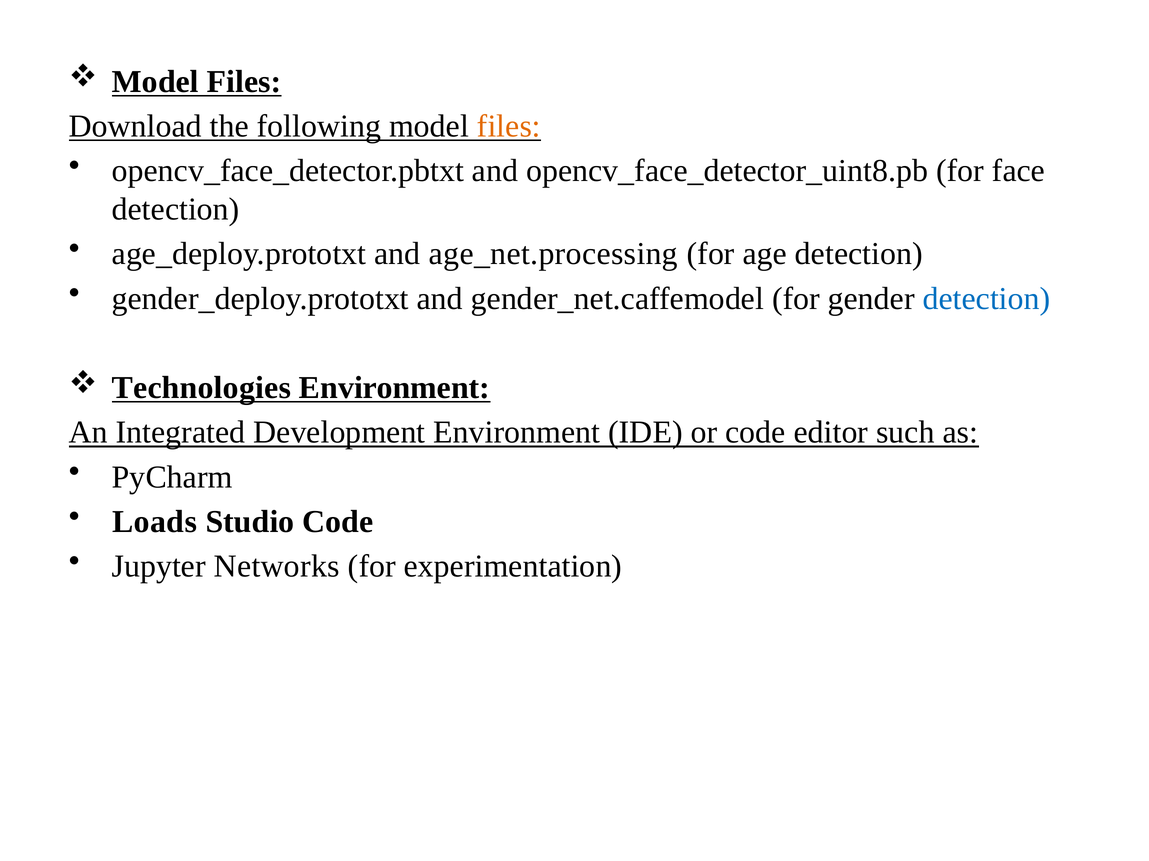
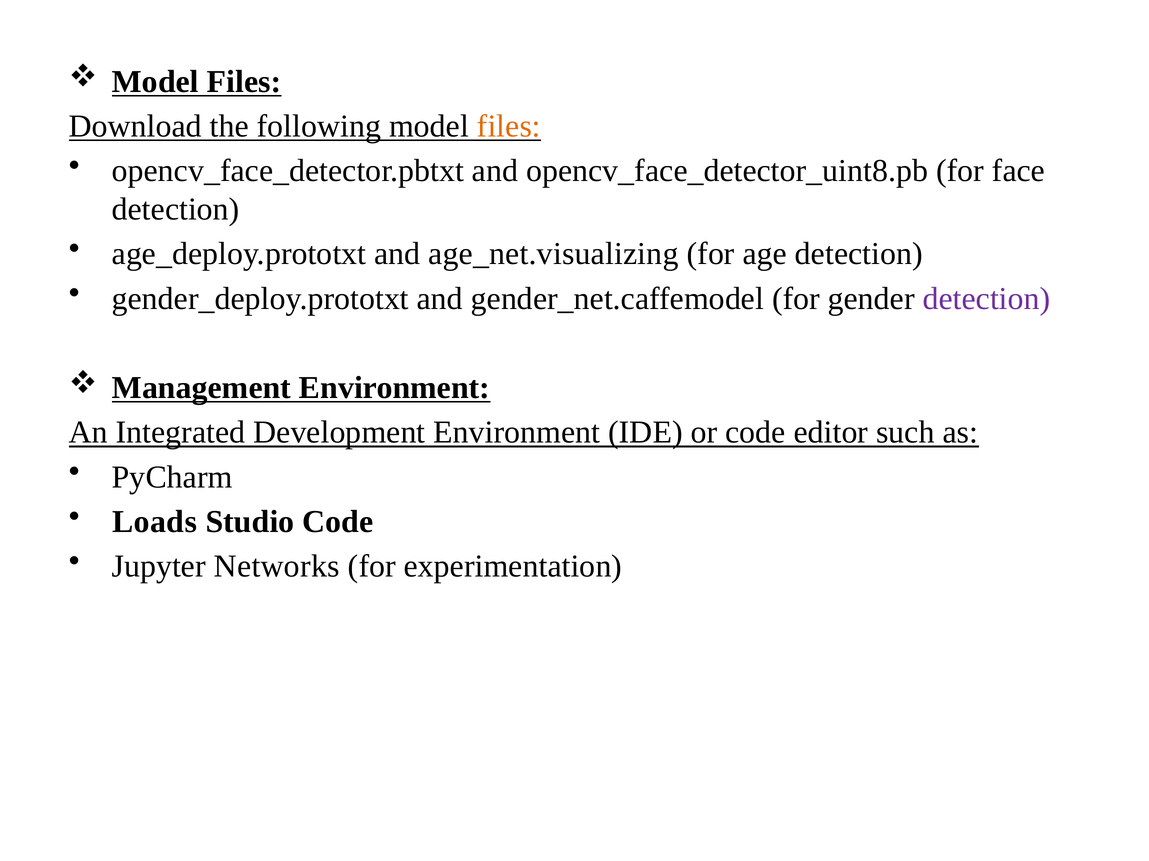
age_net.processing: age_net.processing -> age_net.visualizing (553, 254)
detection colour: blue -> purple (987, 299)
Technologies: Technologies -> Management (201, 388)
